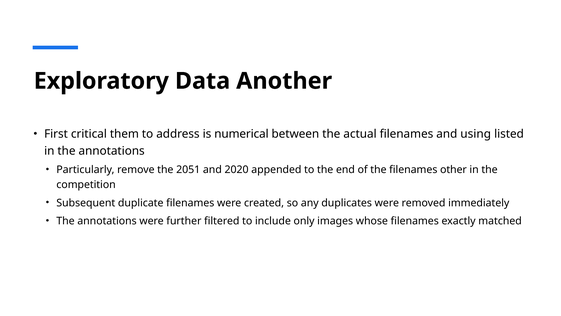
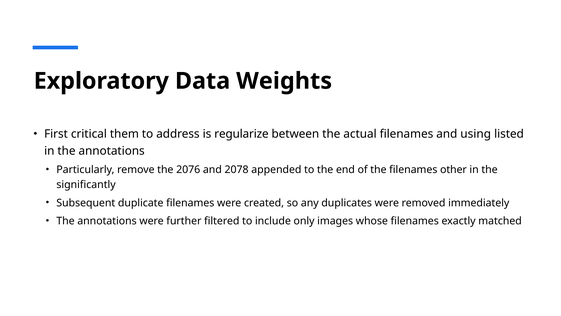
Another: Another -> Weights (284, 81)
numerical: numerical -> regularize (241, 134)
2051: 2051 -> 2076 (188, 169)
2020: 2020 -> 2078 (237, 169)
competition: competition -> significantly (86, 185)
